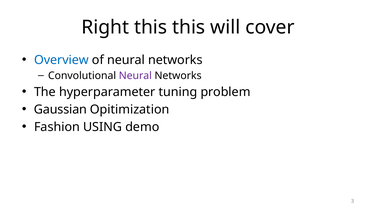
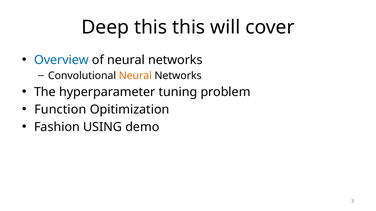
Right: Right -> Deep (105, 27)
Neural colour: purple -> orange (135, 76)
Gaussian: Gaussian -> Function (60, 110)
